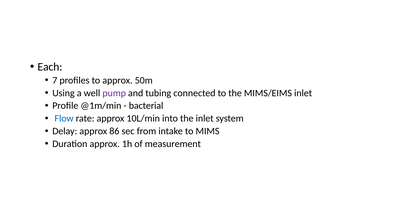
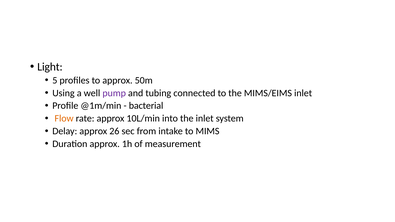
Each: Each -> Light (50, 67)
7: 7 -> 5 (55, 80)
Flow colour: blue -> orange (64, 119)
86: 86 -> 26 (114, 131)
